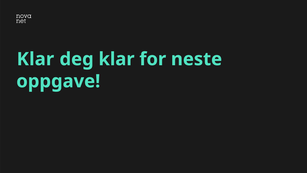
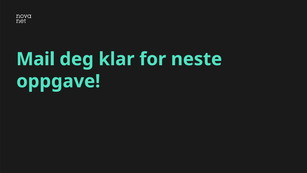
Klar: Klar -> Mail (36, 59)
